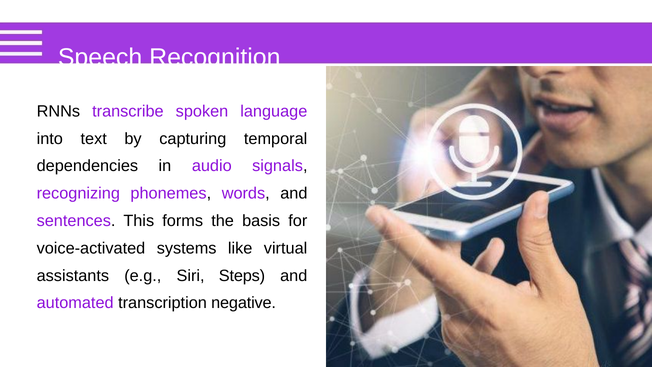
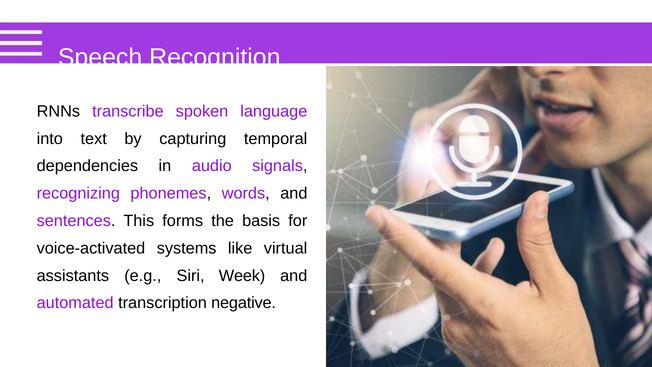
Steps: Steps -> Week (242, 275)
